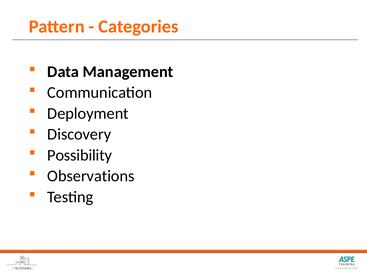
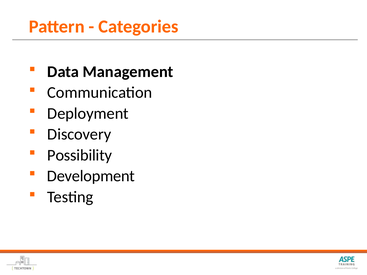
Observations: Observations -> Development (91, 176)
